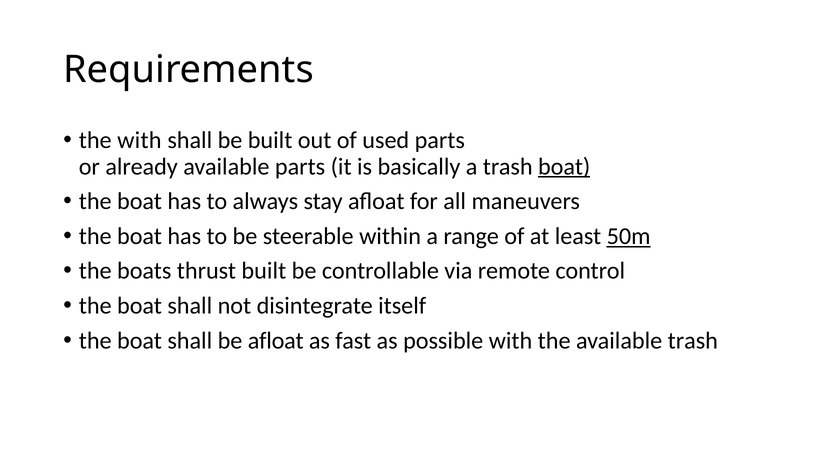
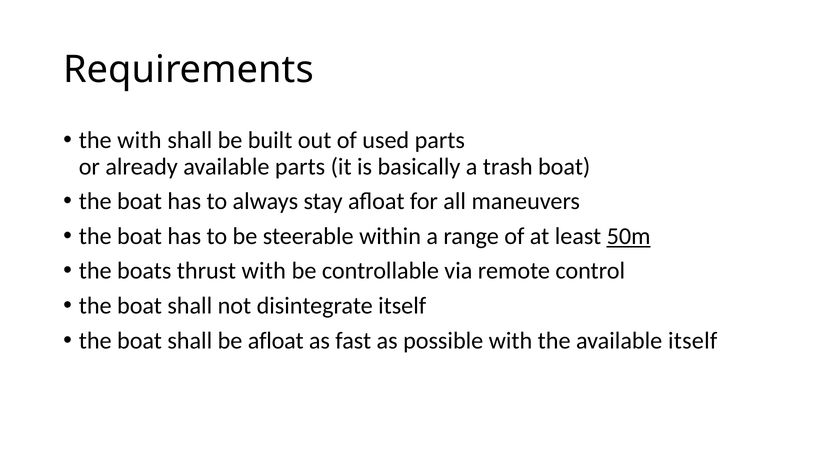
boat underline: present -> none (564, 166)
thrust built: built -> with (264, 271)
available trash: trash -> itself (693, 340)
